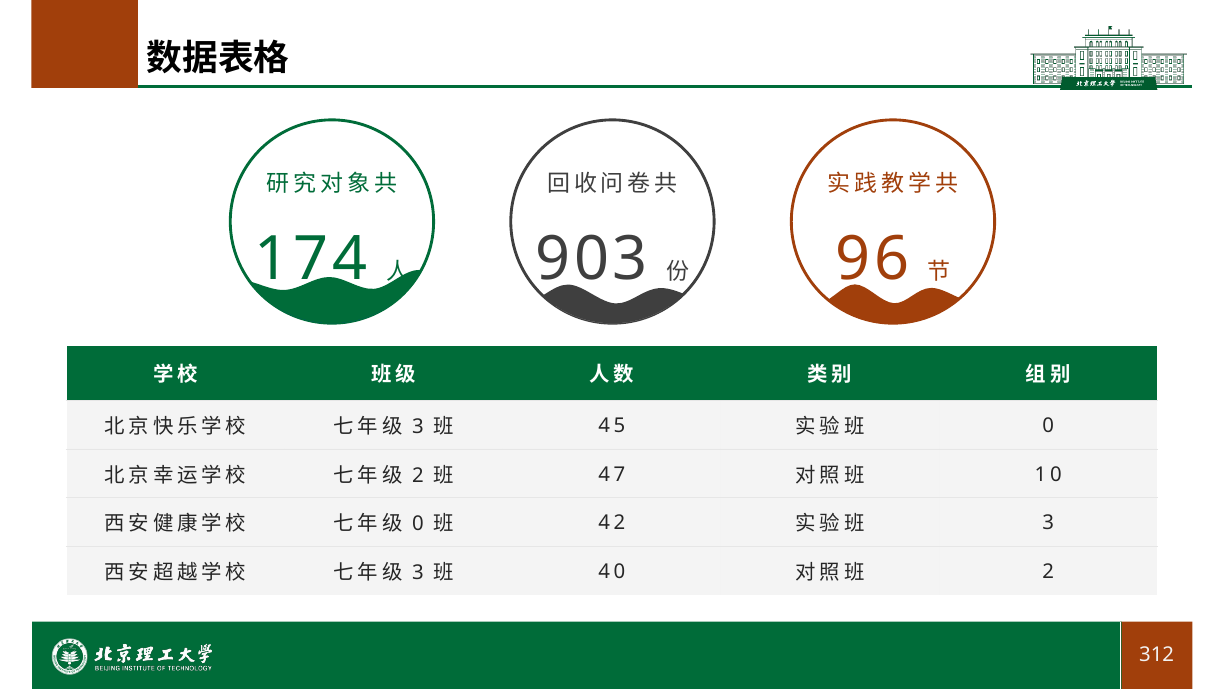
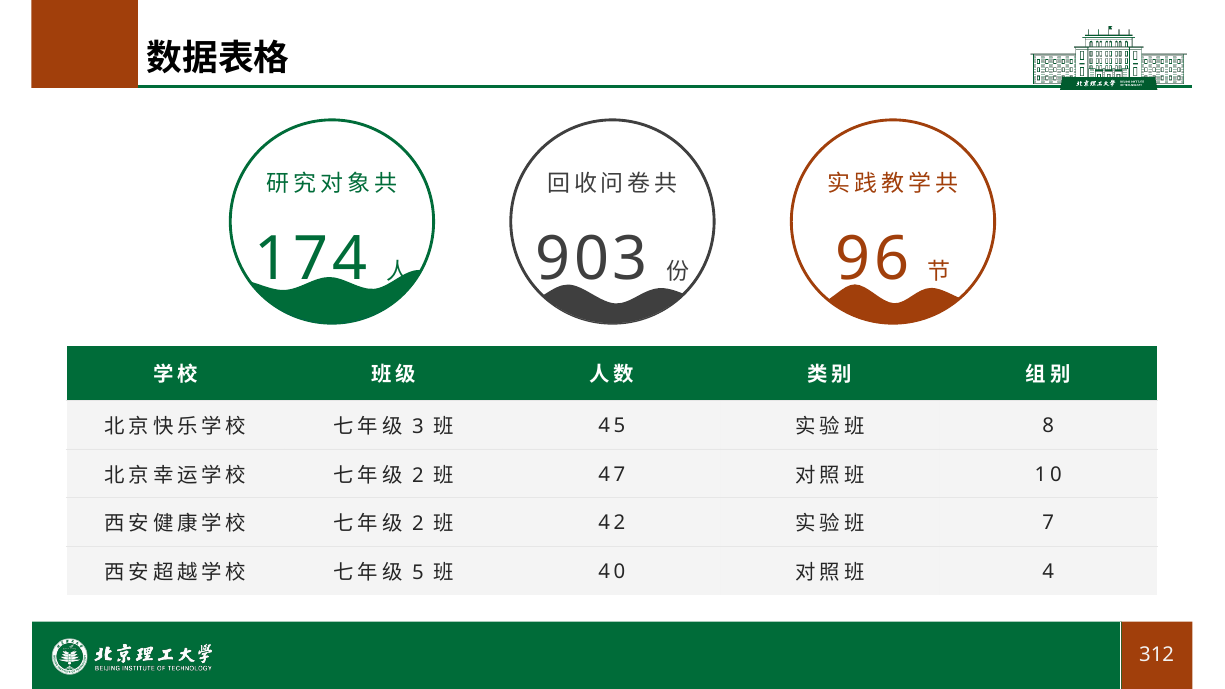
0: 0 -> 8 (1048, 426)
0: 0 -> 2 (418, 524)
3: 3 -> 7 (1048, 523)
3: 3 -> 5 (418, 573)
2: 2 -> 4 (1048, 572)
